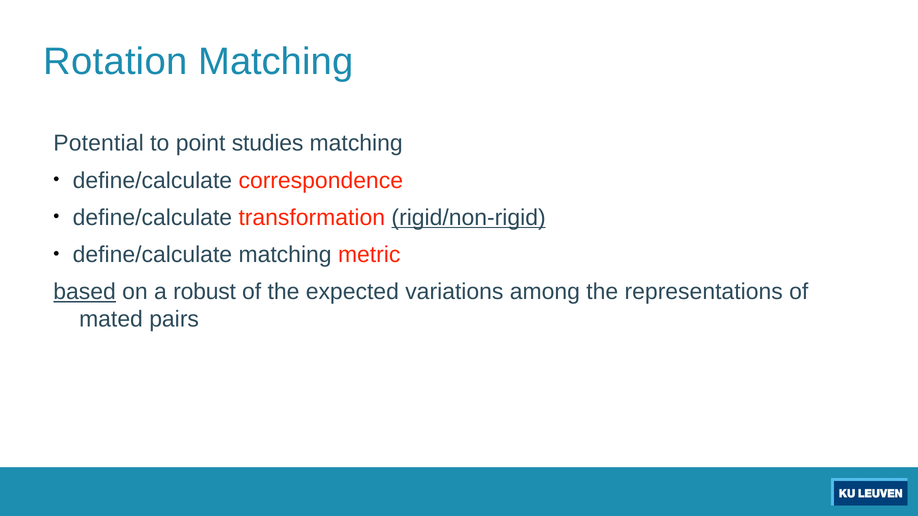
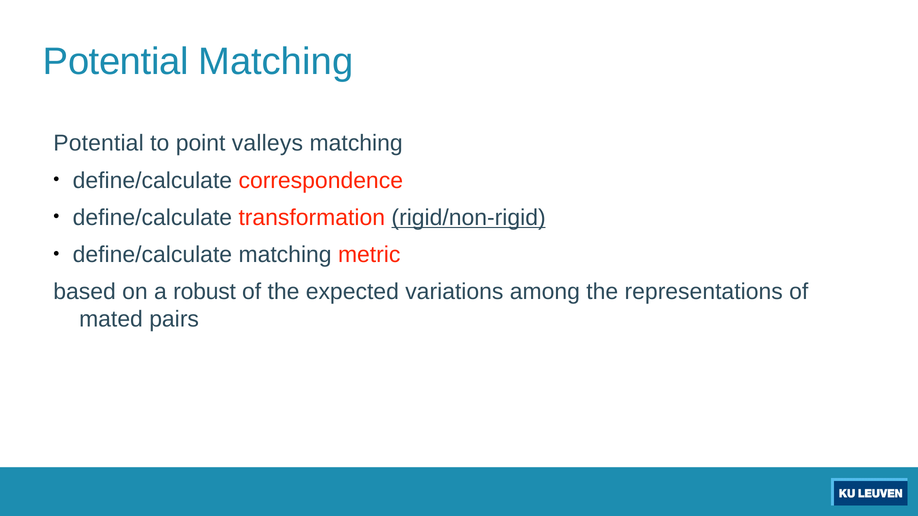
Rotation: Rotation -> Potential (116, 62)
studies: studies -> valleys (267, 144)
based underline: present -> none (85, 292)
